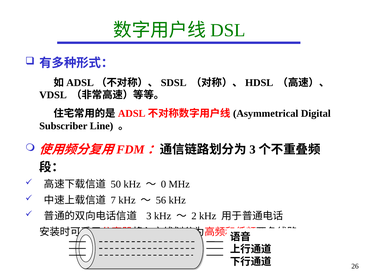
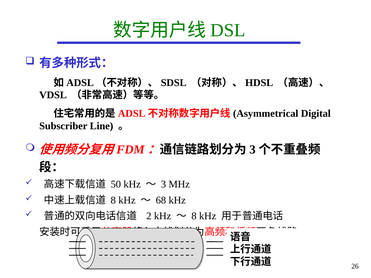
0: 0 -> 3 (163, 184)
7: 7 -> 8 (113, 200)
56: 56 -> 68 (161, 200)
3: 3 -> 2 (149, 216)
2: 2 -> 8 (194, 216)
